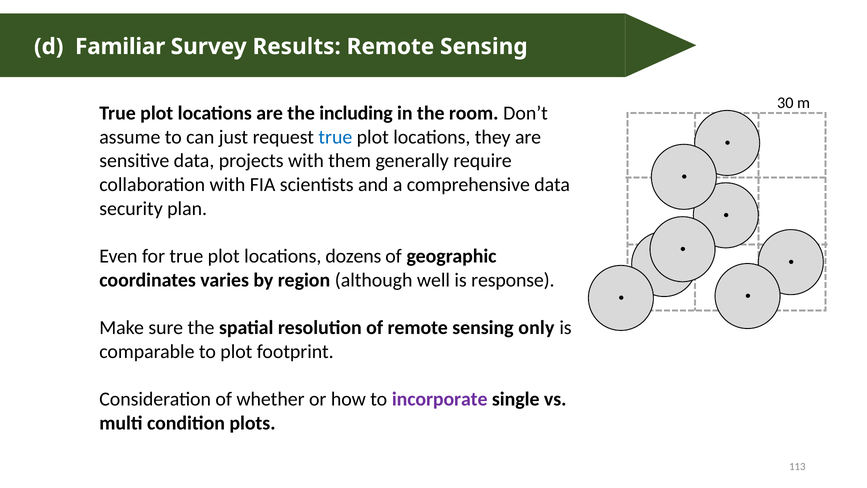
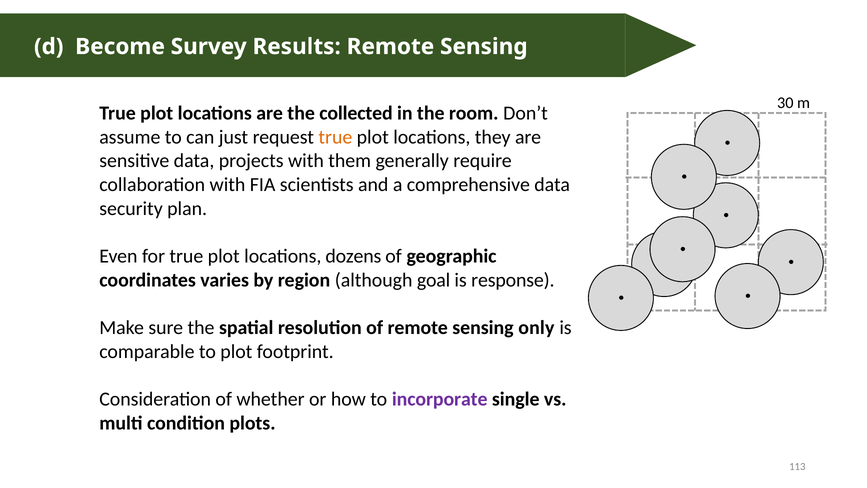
Familiar: Familiar -> Become (120, 47)
including: including -> collected (356, 113)
true colour: blue -> orange (335, 137)
well: well -> goal (434, 280)
